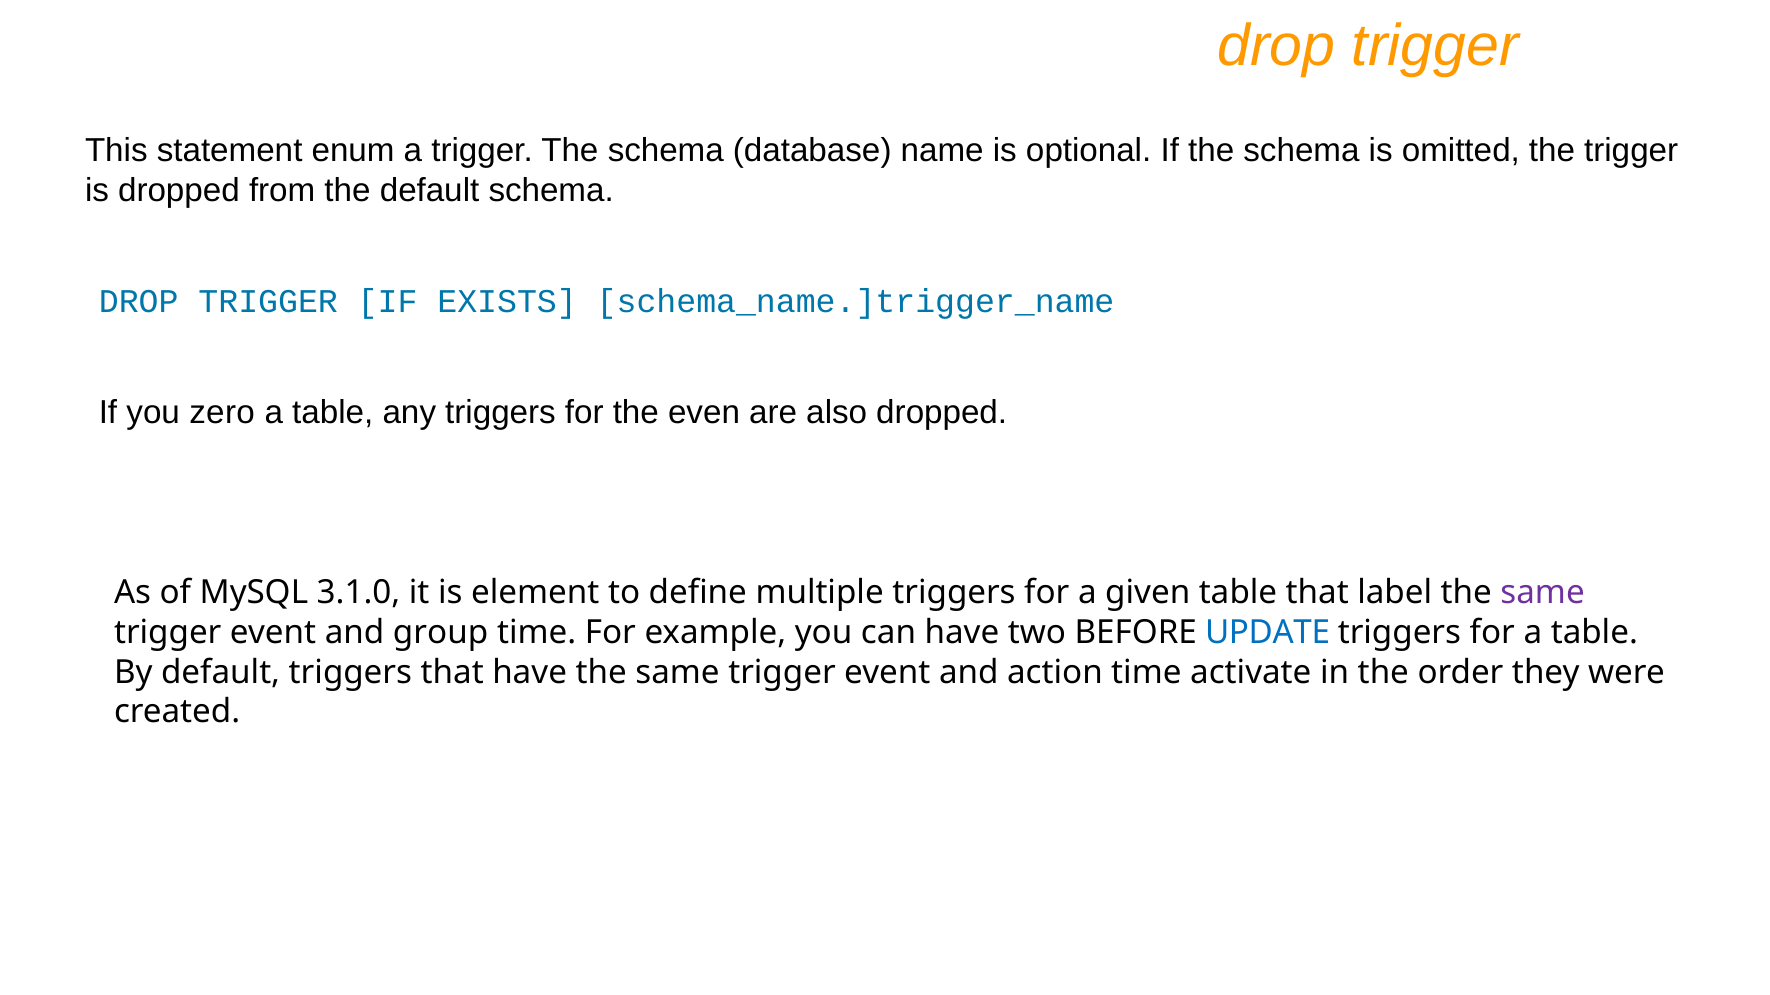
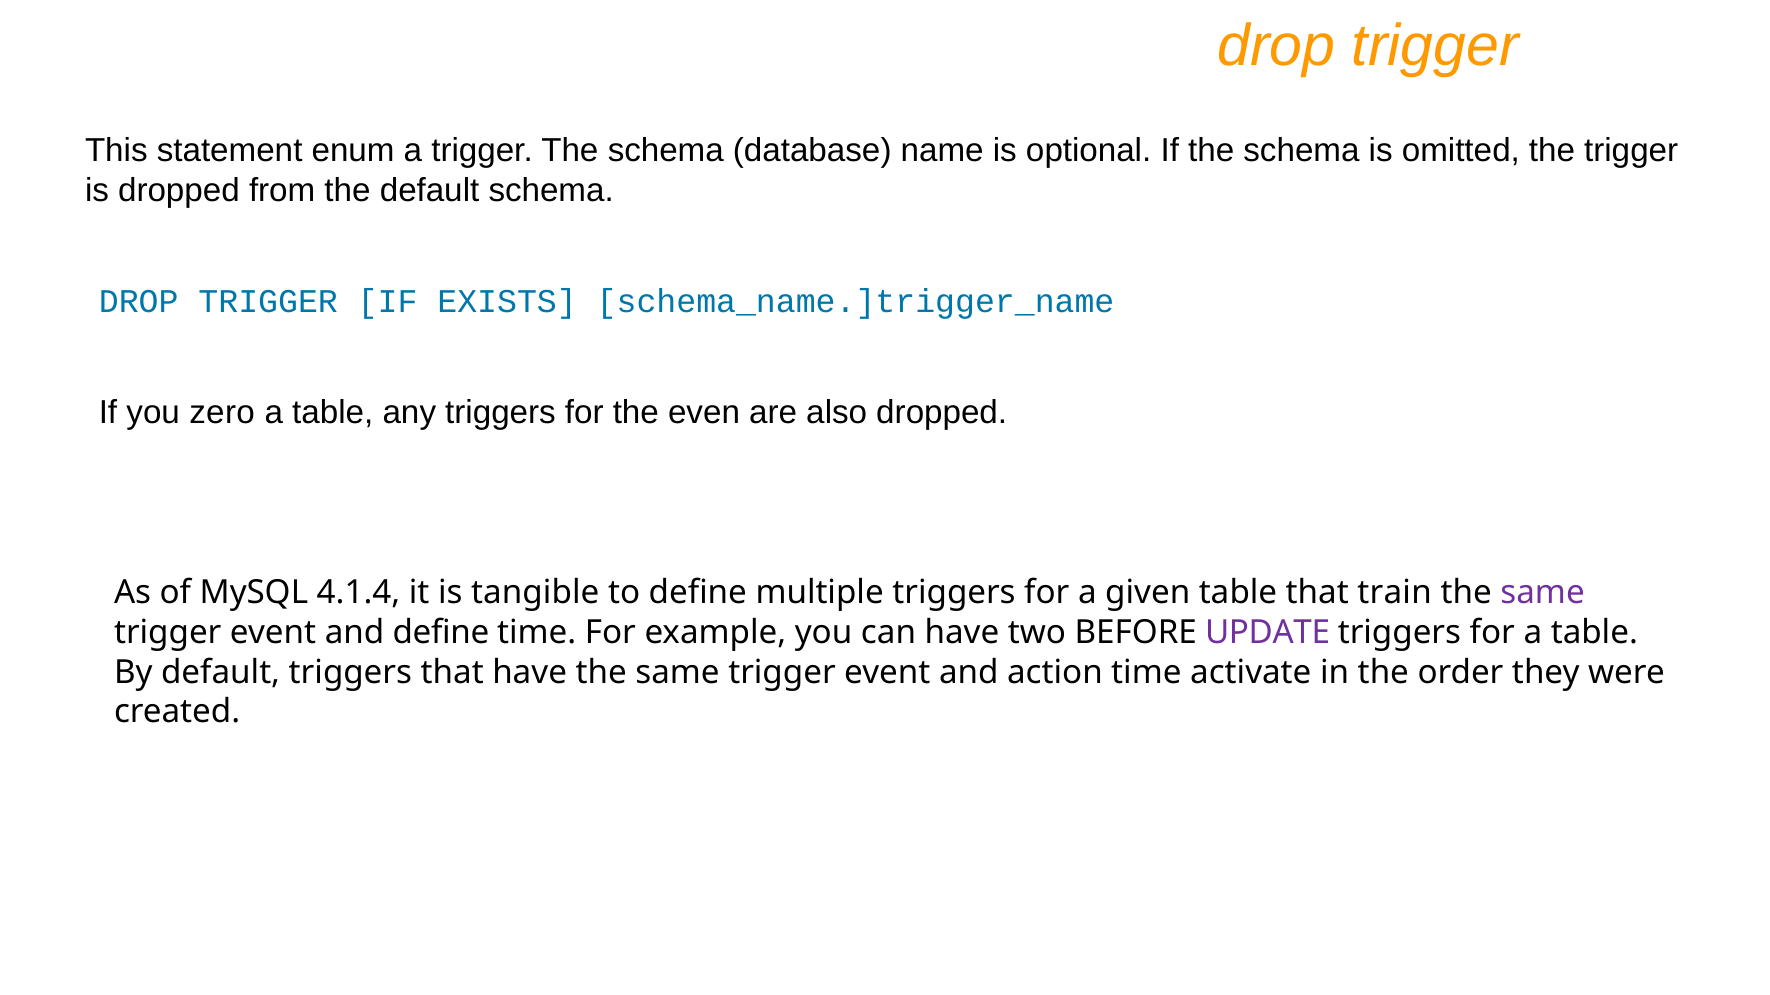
3.1.0: 3.1.0 -> 4.1.4 (359, 593)
element: element -> tangible (535, 593)
label: label -> train (1395, 593)
and group: group -> define (441, 633)
UPDATE colour: blue -> purple (1268, 633)
